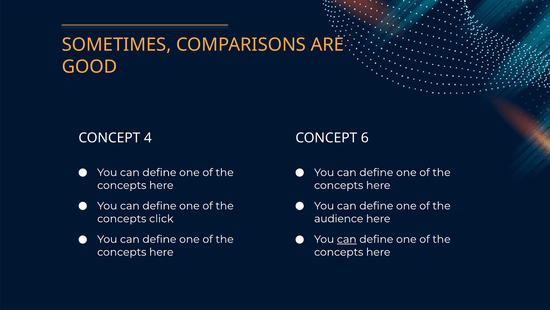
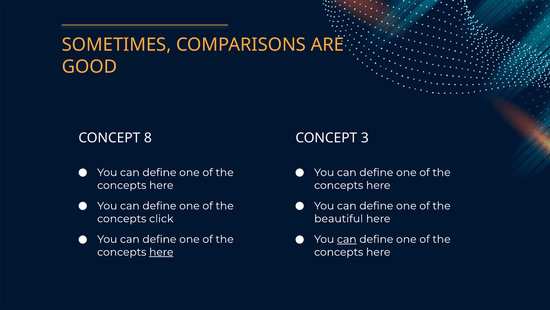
4: 4 -> 8 (148, 138)
6: 6 -> 3 (365, 138)
audience: audience -> beautiful (339, 218)
here underline: none -> present (161, 252)
